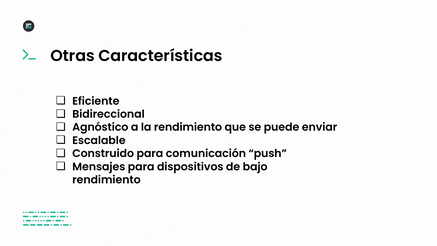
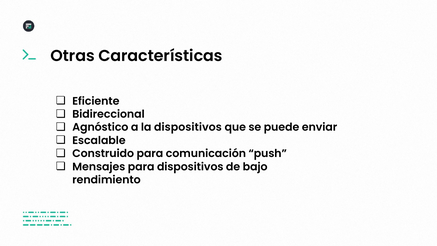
la rendimiento: rendimiento -> dispositivos (188, 127)
